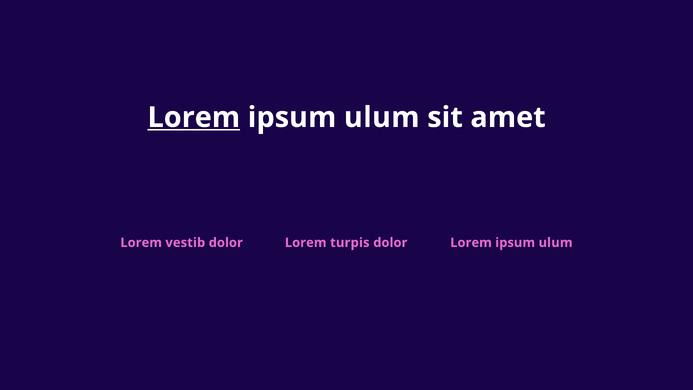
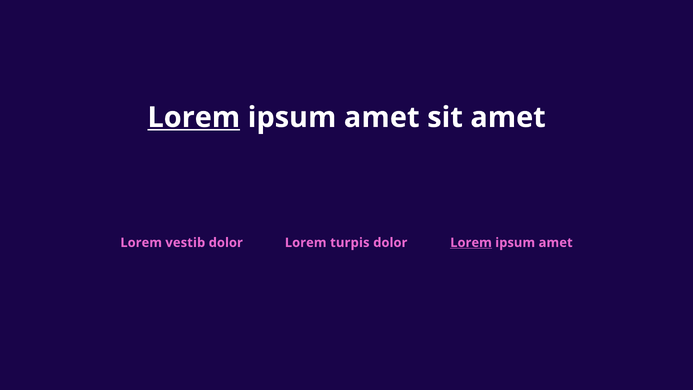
ulum: ulum -> amet (382, 117)
Lorem underline: none -> present (471, 243)
ulum: ulum -> amet (556, 243)
